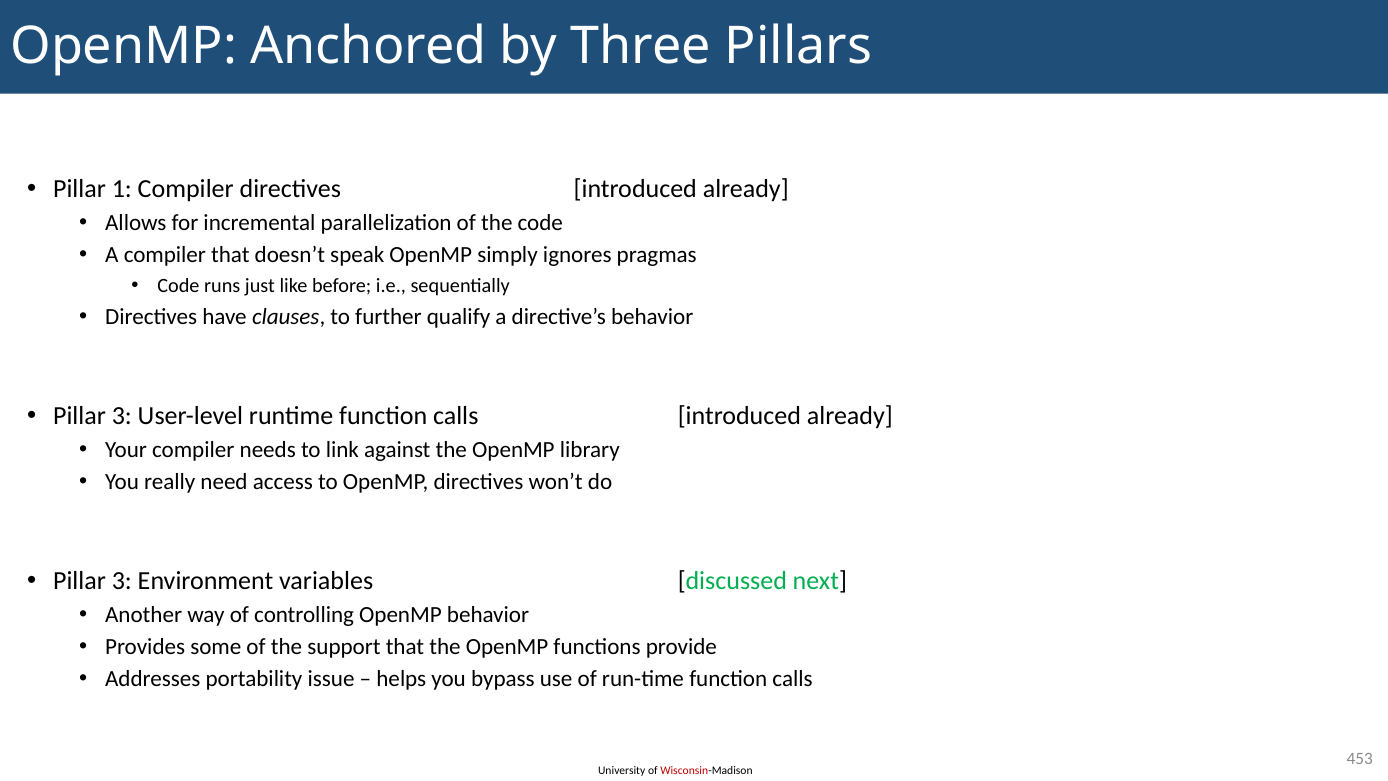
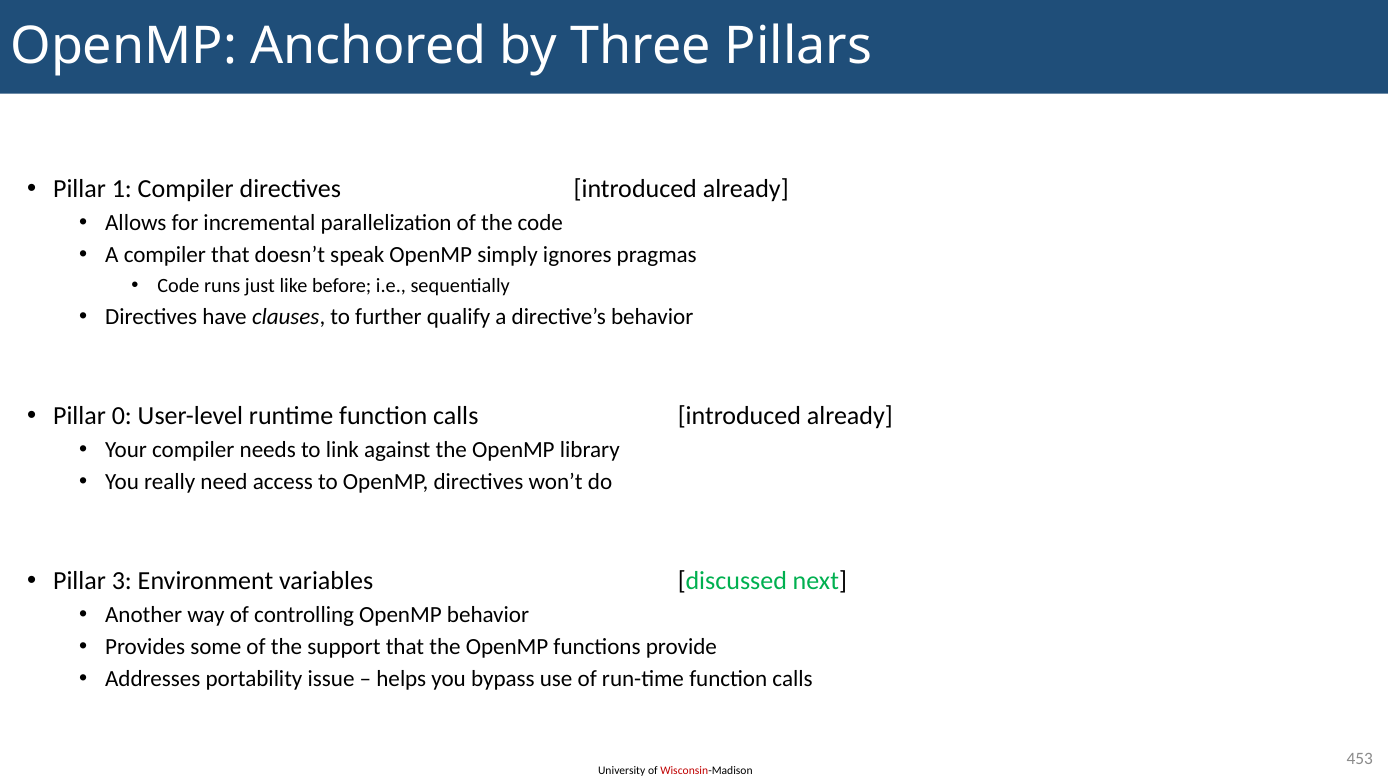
3: 3 -> 0 (122, 416)
